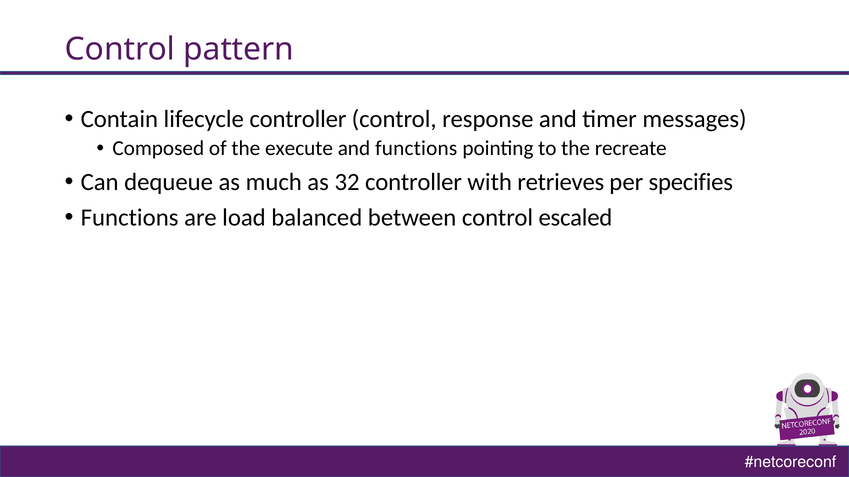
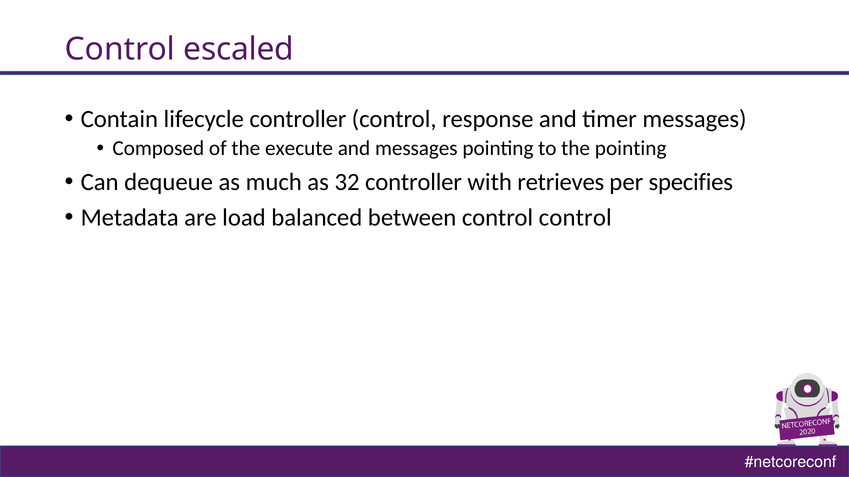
pattern: pattern -> escaled (239, 49)
and functions: functions -> messages (416, 149)
the recreate: recreate -> pointing (631, 149)
Functions: Functions -> Metadata (130, 218)
control escaled: escaled -> control (575, 218)
